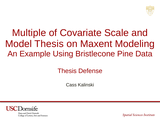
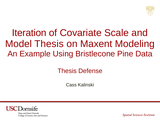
Multiple: Multiple -> Iteration (29, 33)
